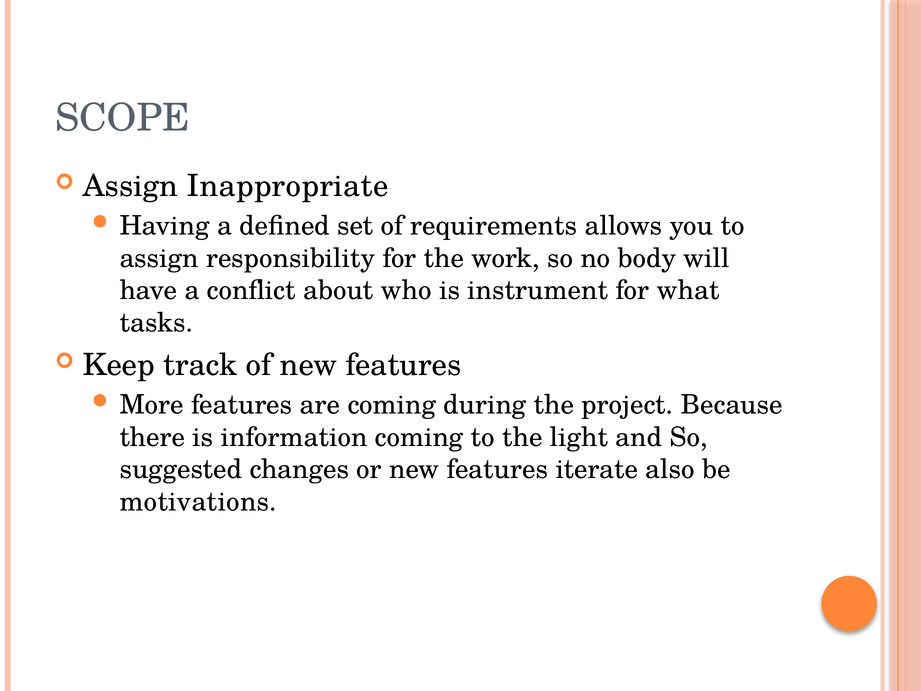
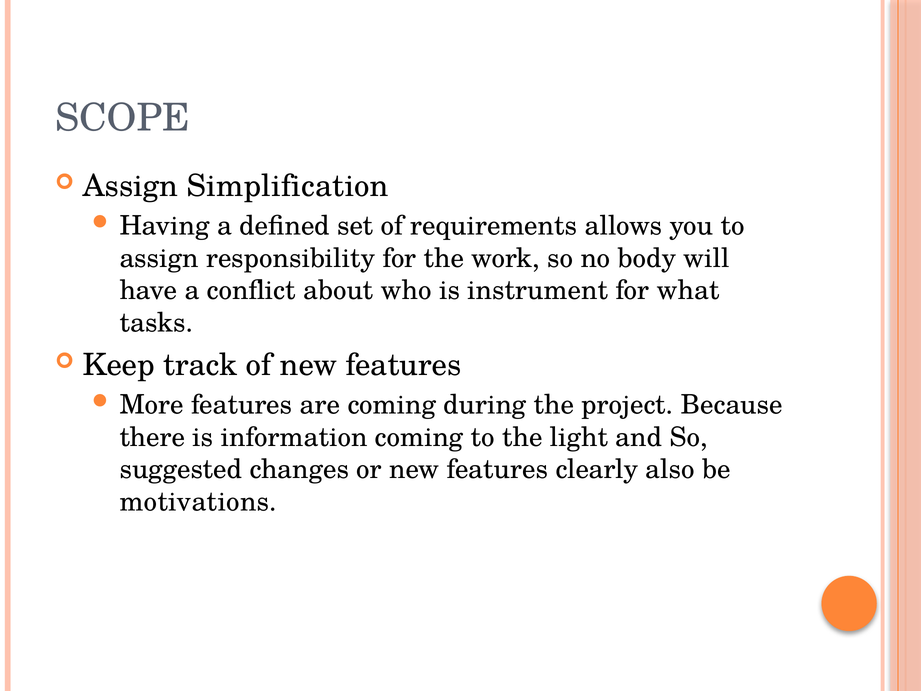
Inappropriate: Inappropriate -> Simplification (288, 186)
iterate: iterate -> clearly (597, 469)
